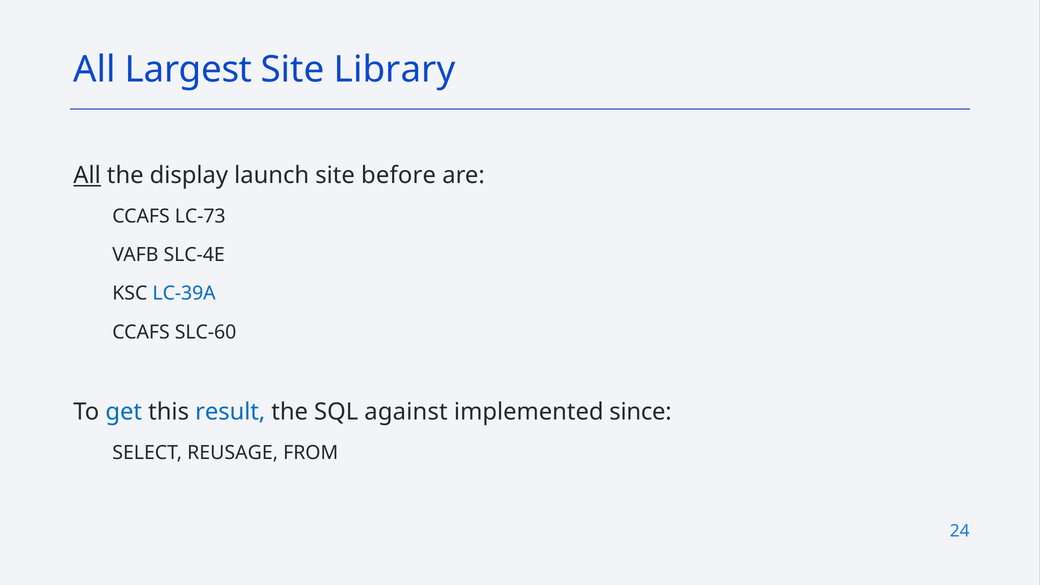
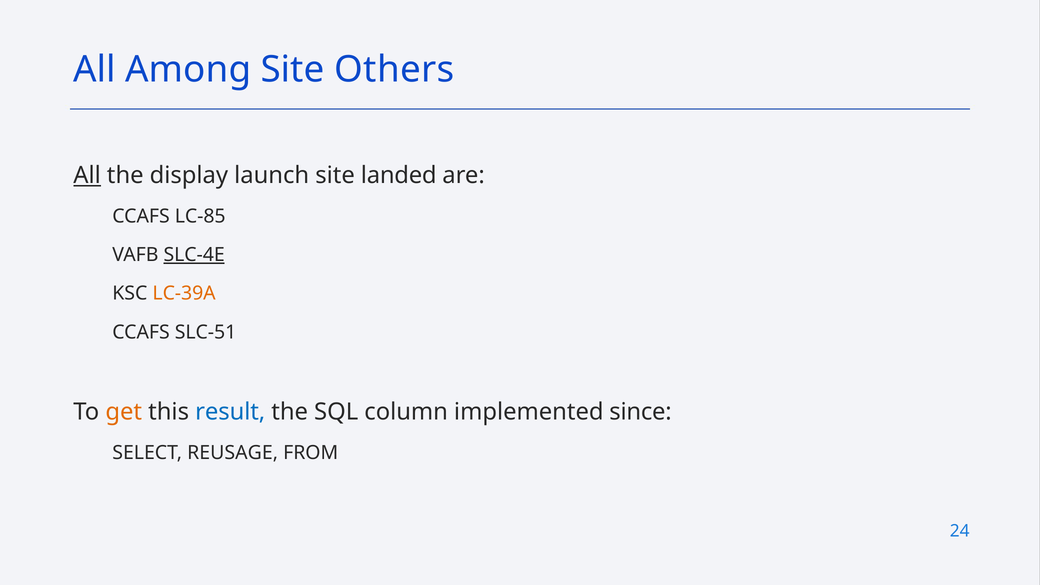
Largest: Largest -> Among (188, 69)
Library: Library -> Others (394, 69)
before: before -> landed (399, 175)
LC-73: LC-73 -> LC-85 (200, 216)
SLC-4E underline: none -> present (194, 255)
LC-39A colour: blue -> orange (184, 293)
SLC-60: SLC-60 -> SLC-51 (206, 332)
get colour: blue -> orange (124, 412)
against: against -> column (406, 412)
